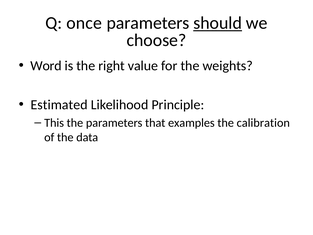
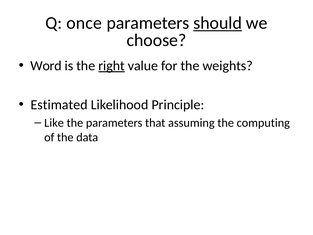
right underline: none -> present (112, 66)
This: This -> Like (54, 123)
examples: examples -> assuming (191, 123)
calibration: calibration -> computing (263, 123)
